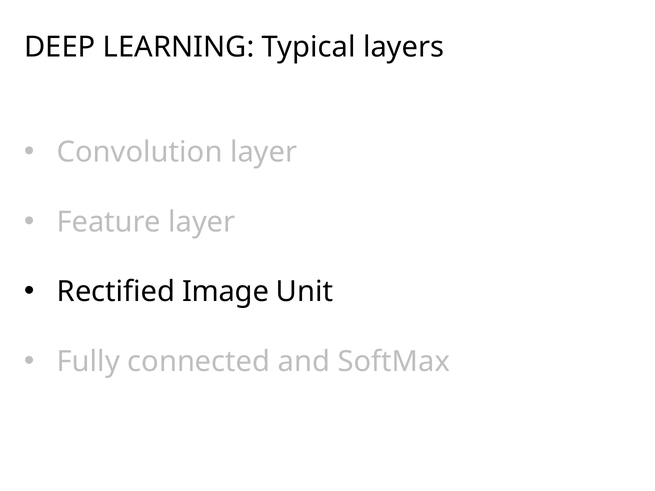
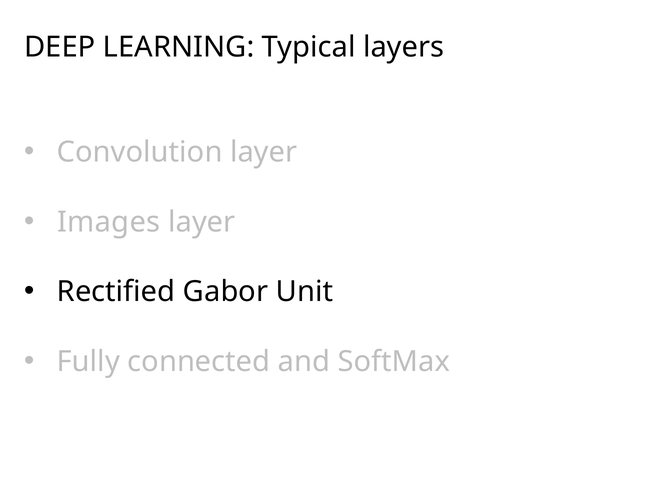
Feature: Feature -> Images (109, 222)
Image: Image -> Gabor (226, 292)
